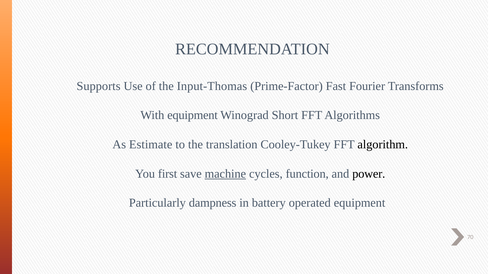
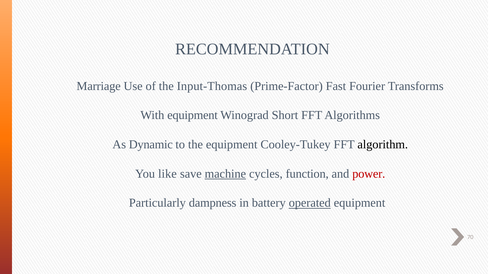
Supports: Supports -> Marriage (99, 86)
Estimate: Estimate -> Dynamic (151, 145)
the translation: translation -> equipment (232, 145)
first: first -> like (167, 174)
power colour: black -> red (369, 174)
operated underline: none -> present (310, 203)
